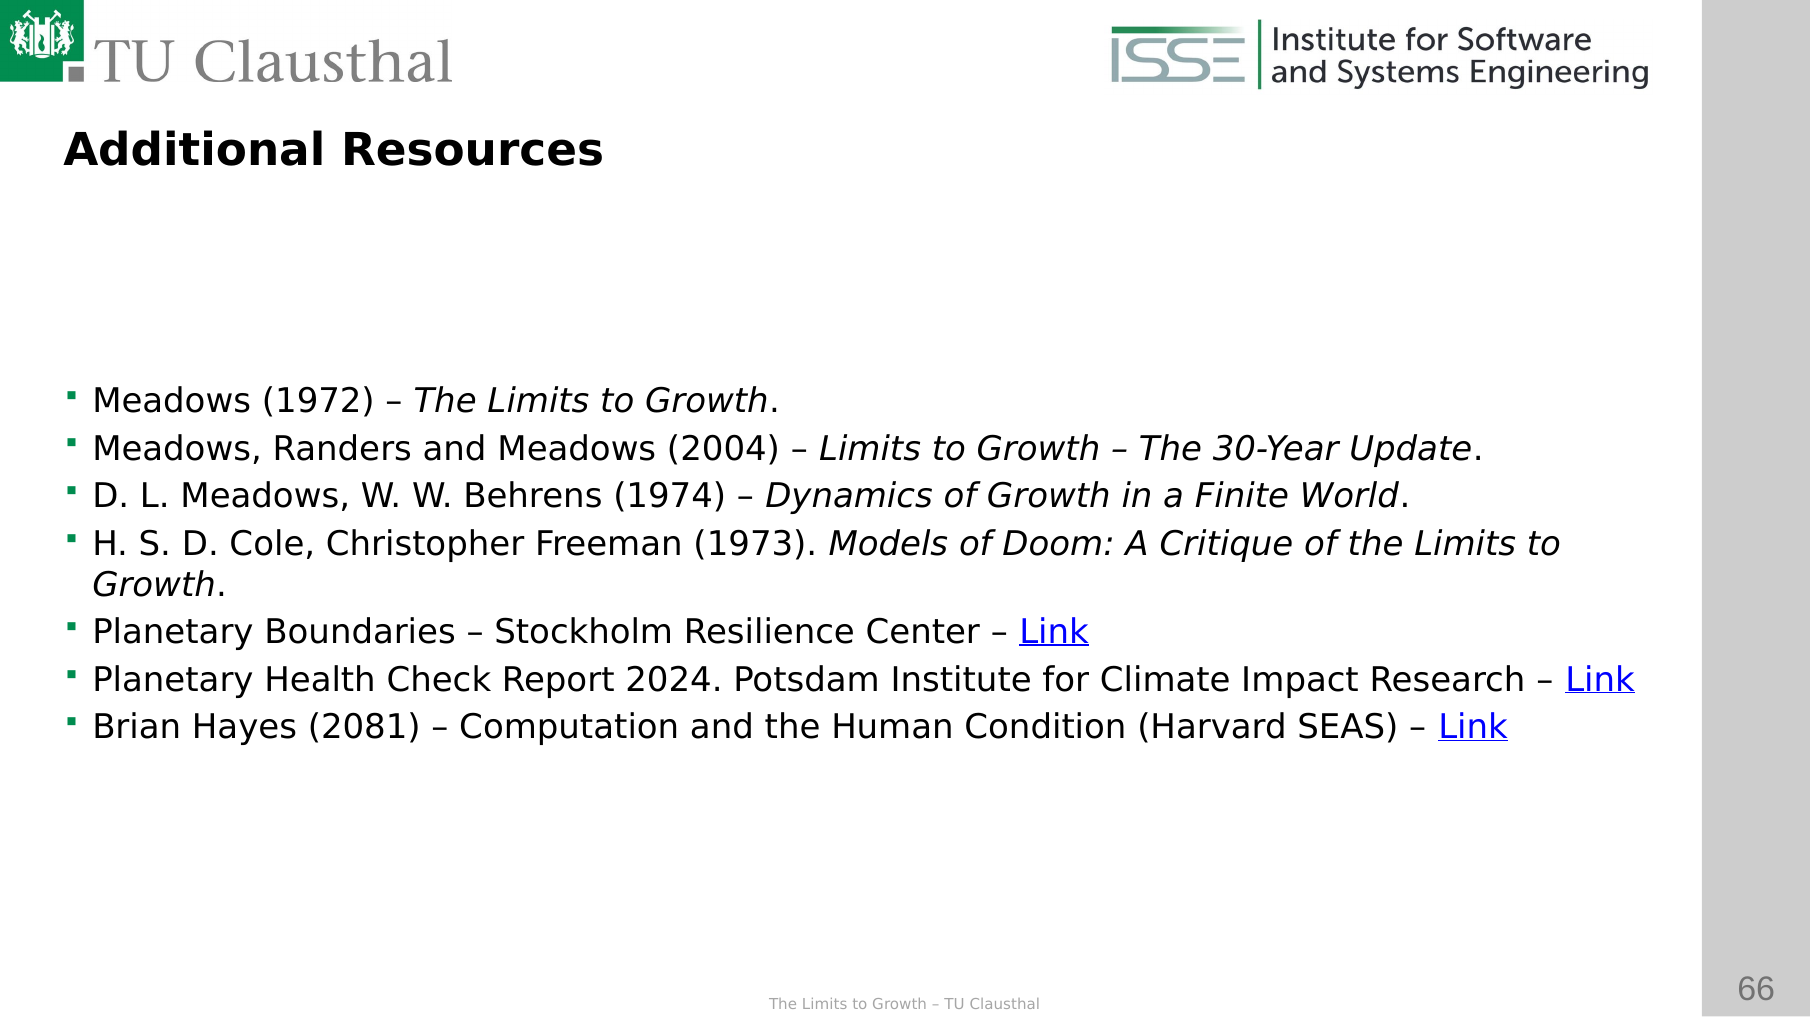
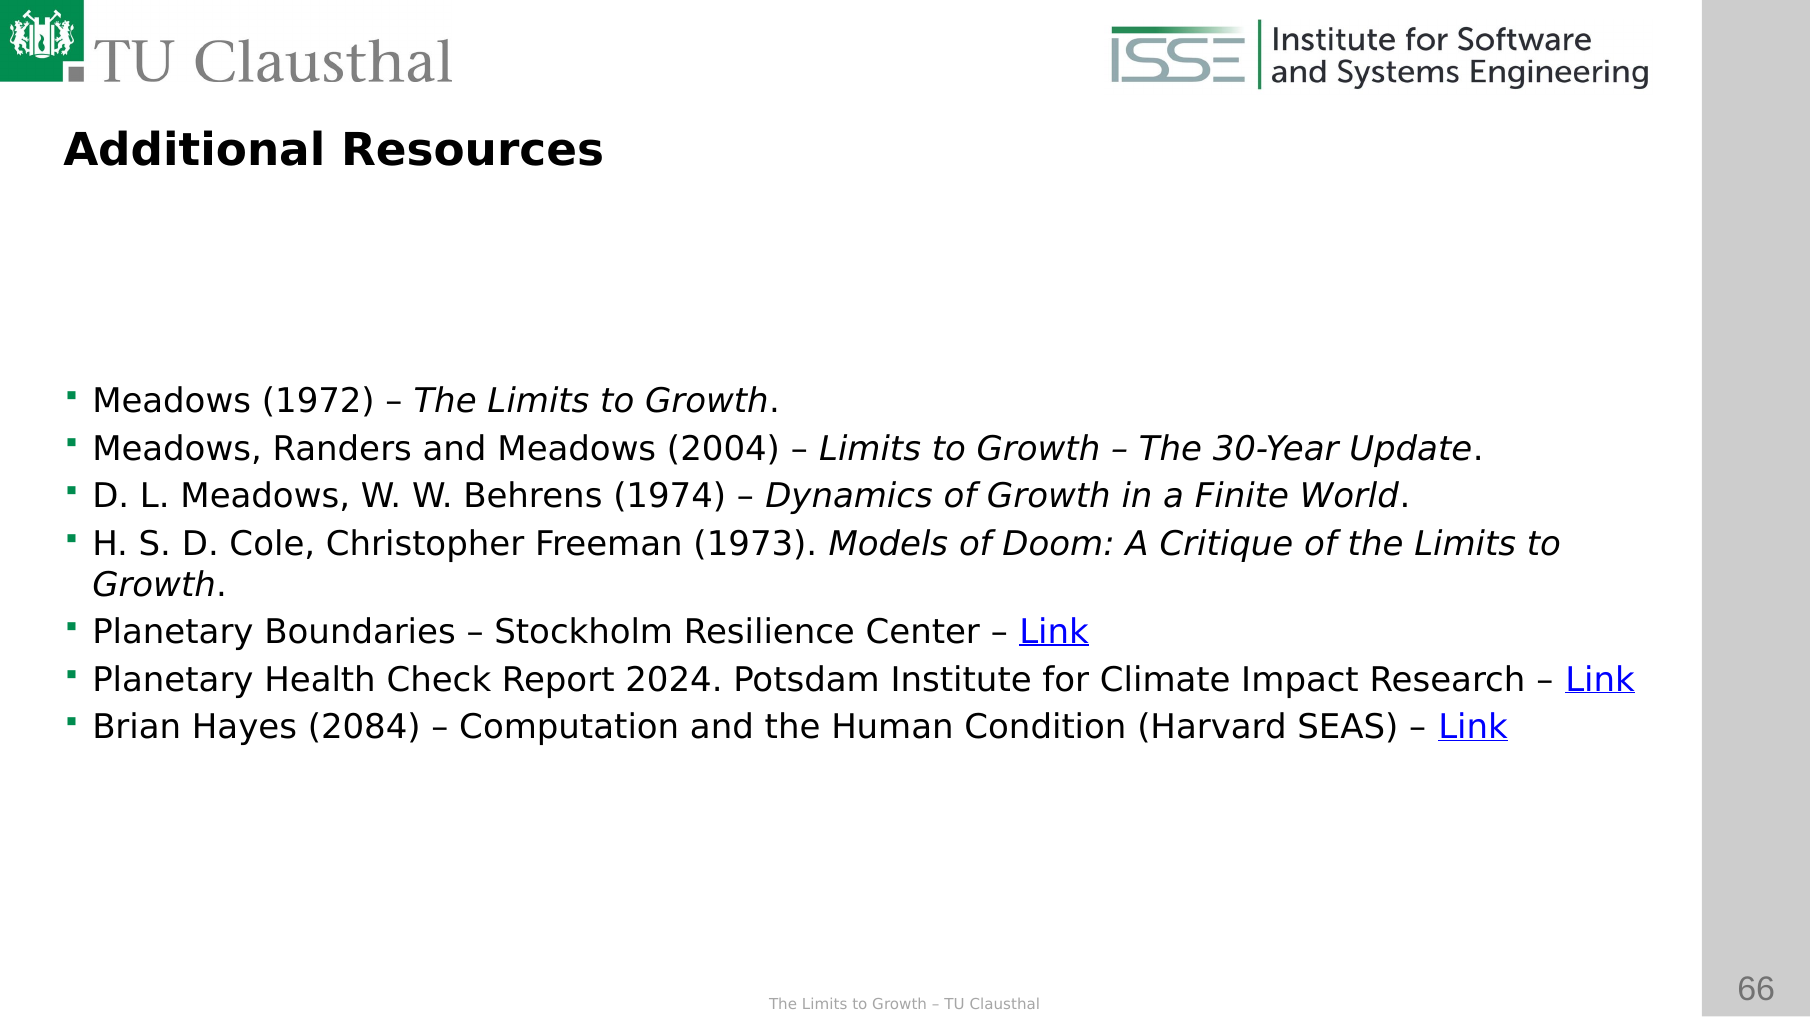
2081: 2081 -> 2084 (364, 727)
